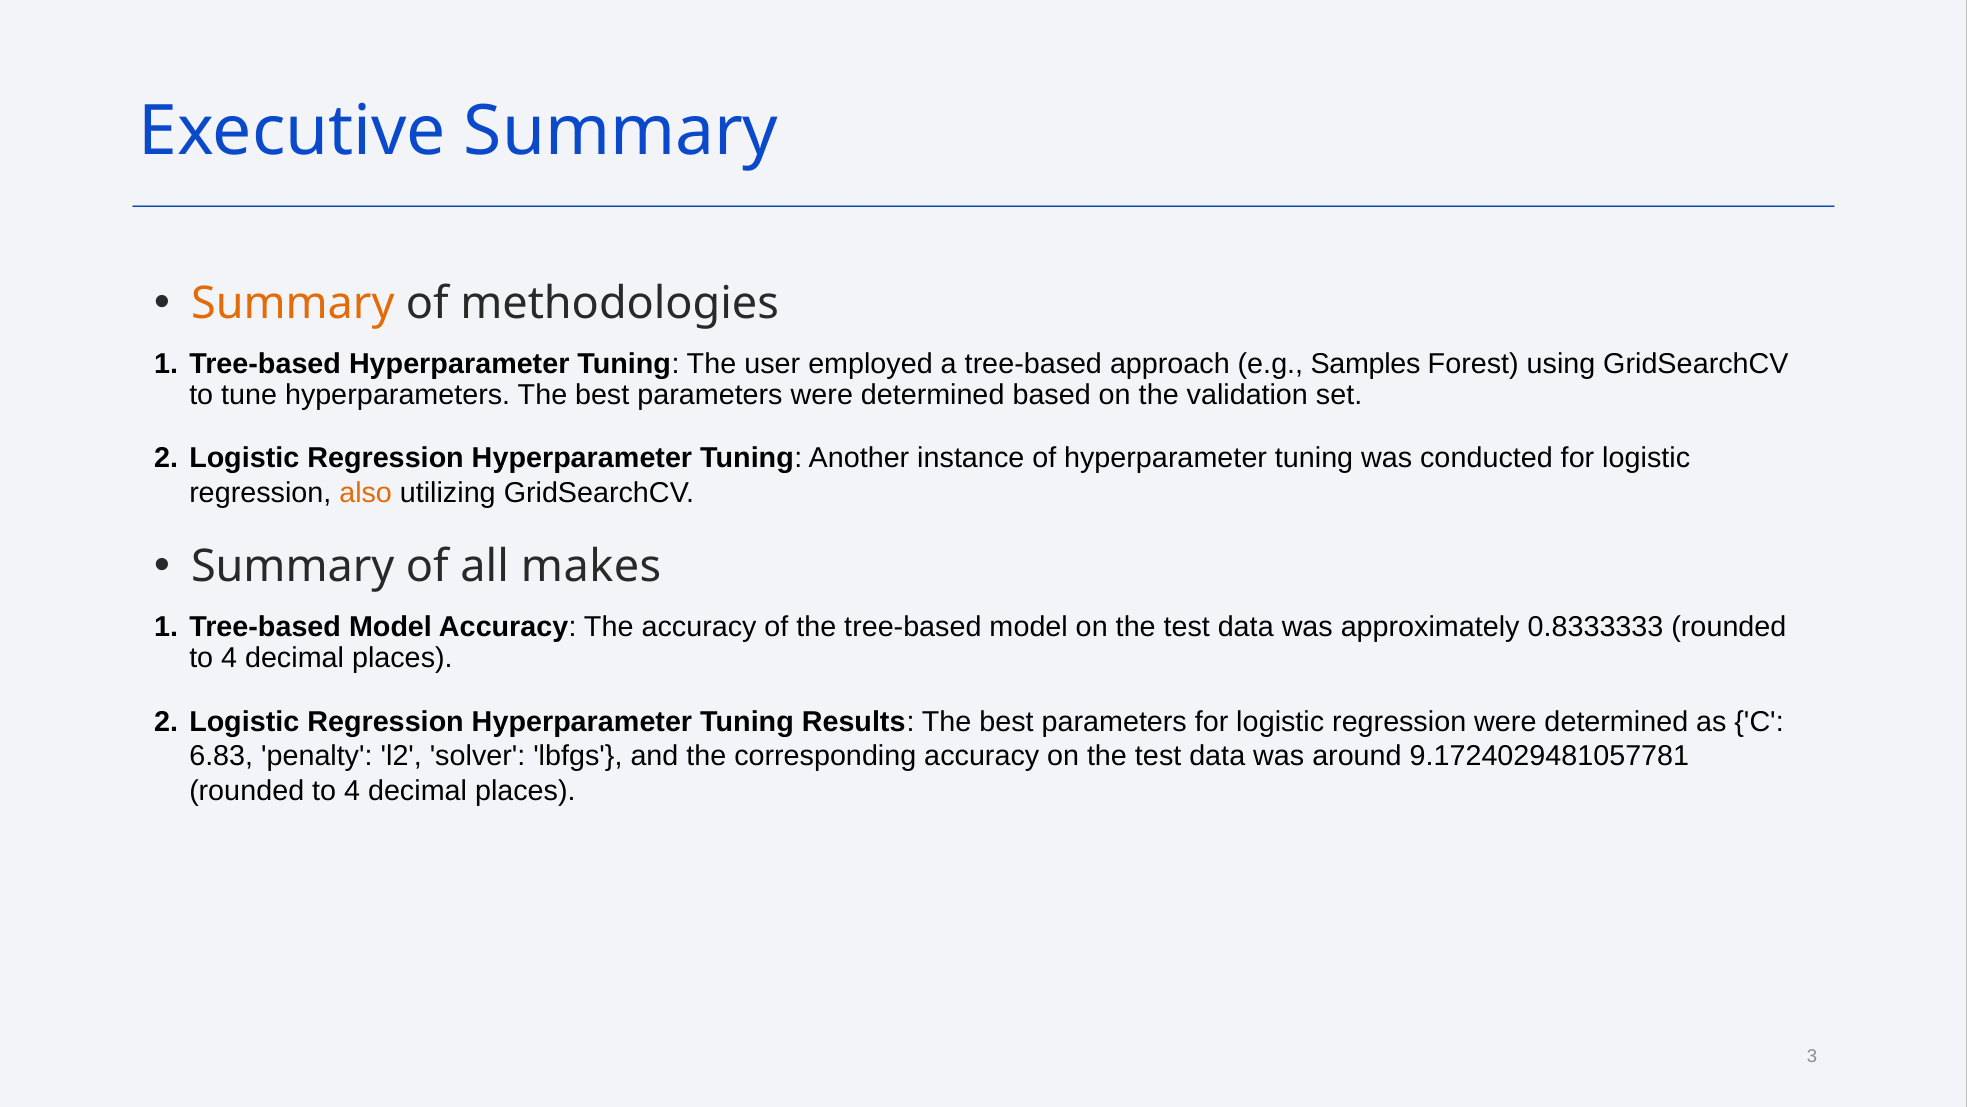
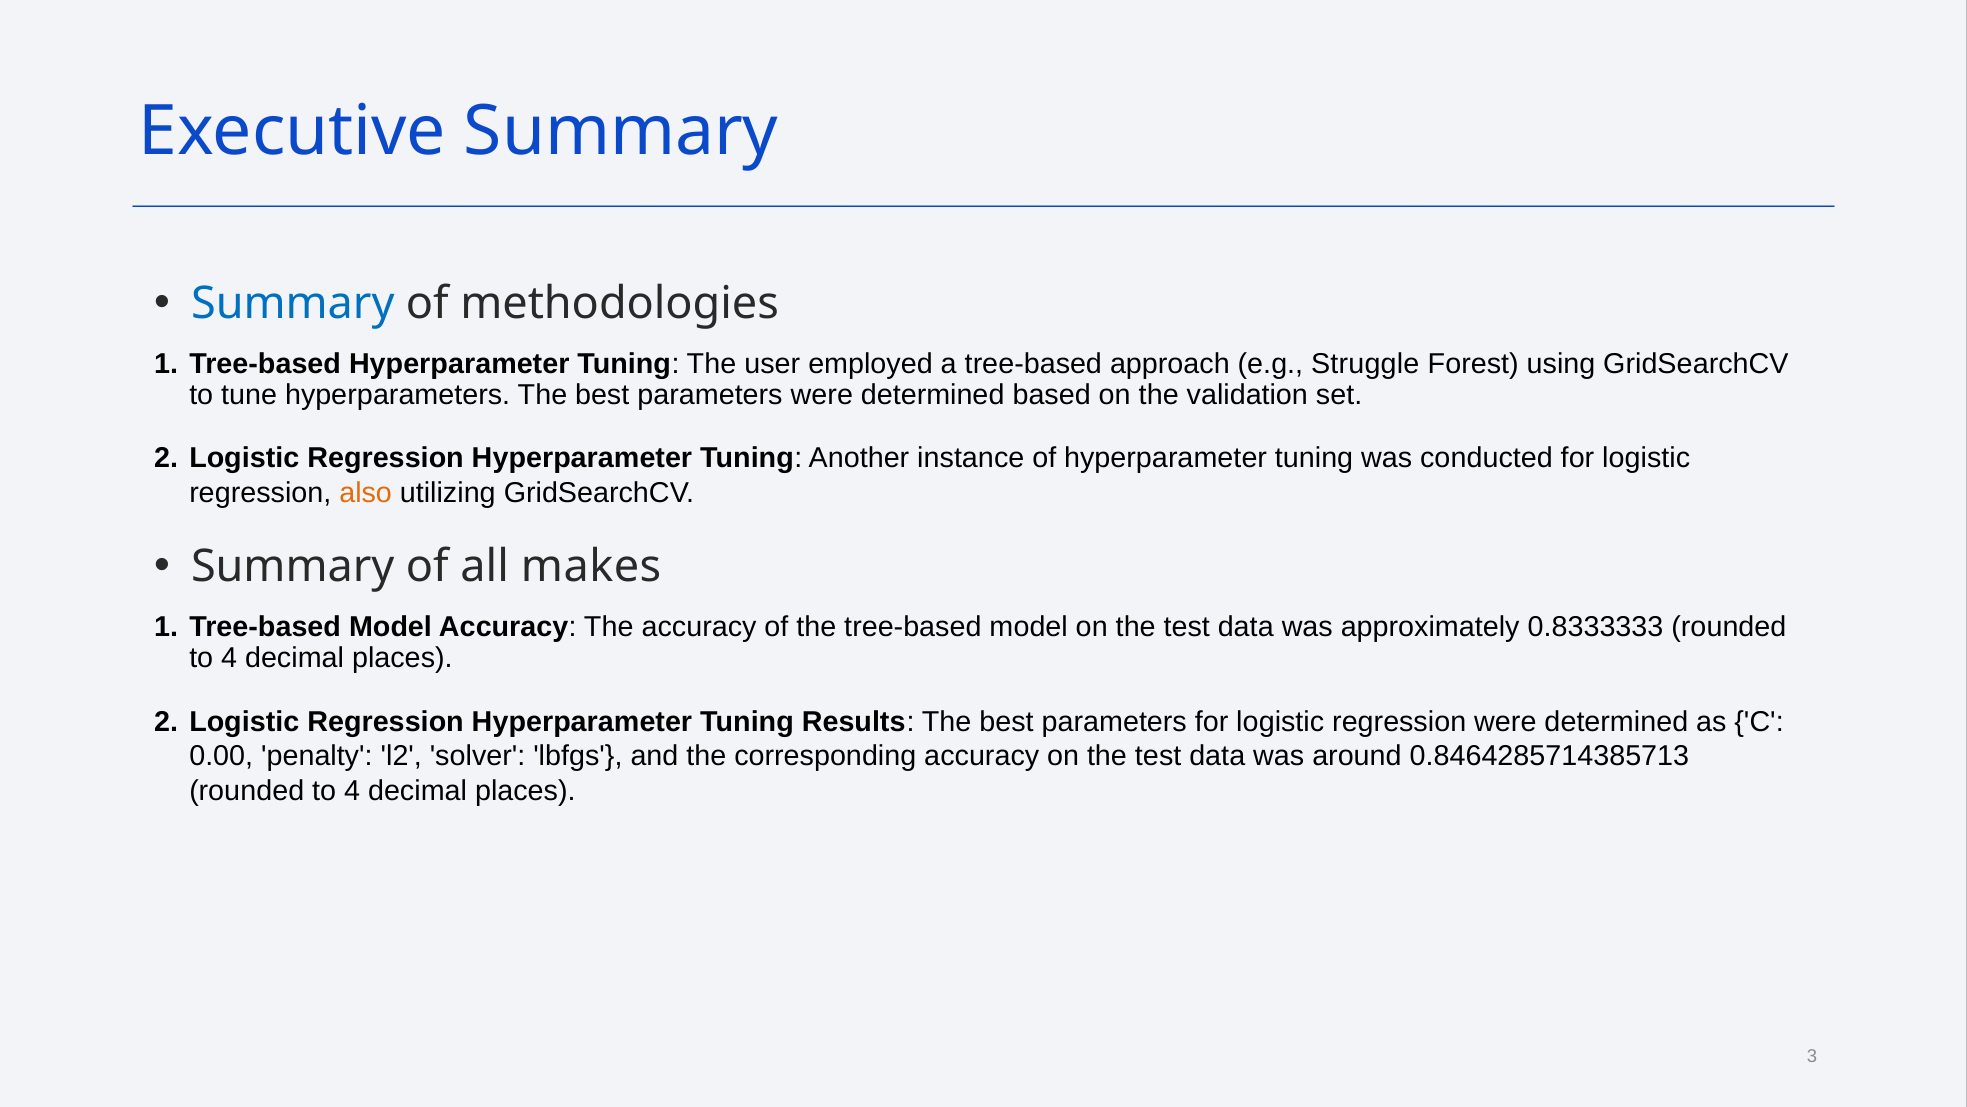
Summary colour: orange -> blue (293, 304)
Samples: Samples -> Struggle (1365, 364)
6.83: 6.83 -> 0.00 (221, 756)
9.1724029481057781: 9.1724029481057781 -> 0.8464285714385713 (1549, 756)
